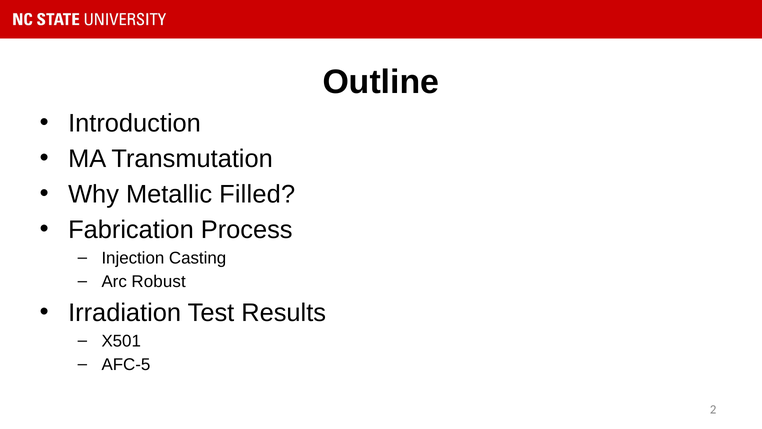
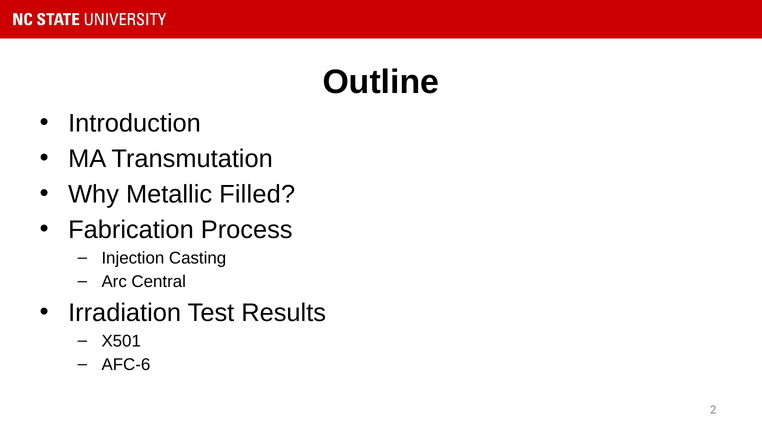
Robust: Robust -> Central (159, 282)
AFC-5: AFC-5 -> AFC-6 (126, 365)
